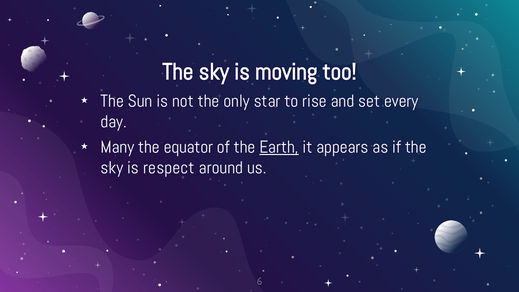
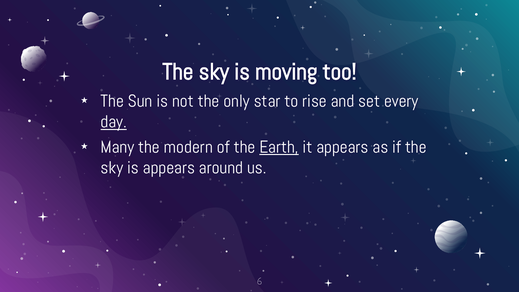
day underline: none -> present (114, 122)
equator: equator -> modern (188, 147)
is respect: respect -> appears (169, 168)
